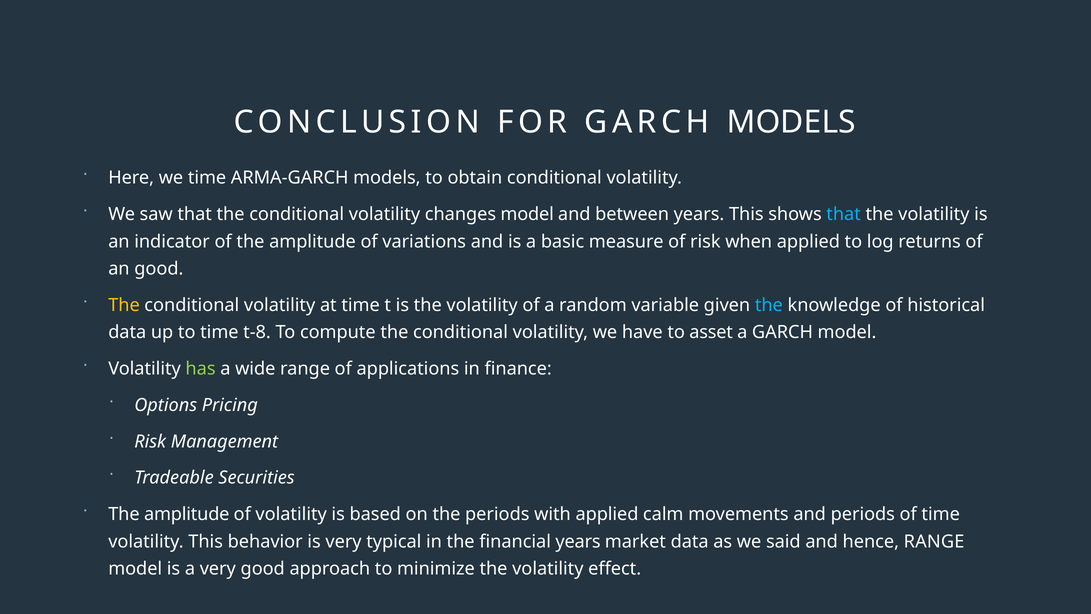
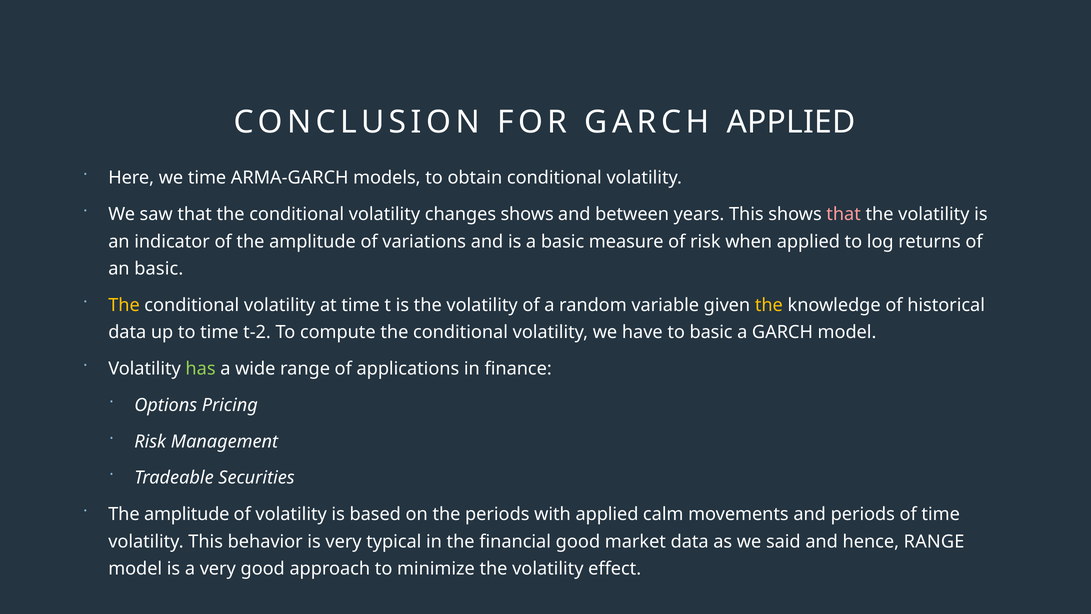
GARCH MODELS: MODELS -> APPLIED (791, 122)
changes model: model -> shows (527, 214)
that colour: light blue -> pink (844, 214)
an good: good -> basic (159, 269)
the colour: light blue -> yellow (769, 305)
t-8: t-8 -> t-2 (257, 332)
to asset: asset -> basic (711, 332)
financial years: years -> good (578, 541)
